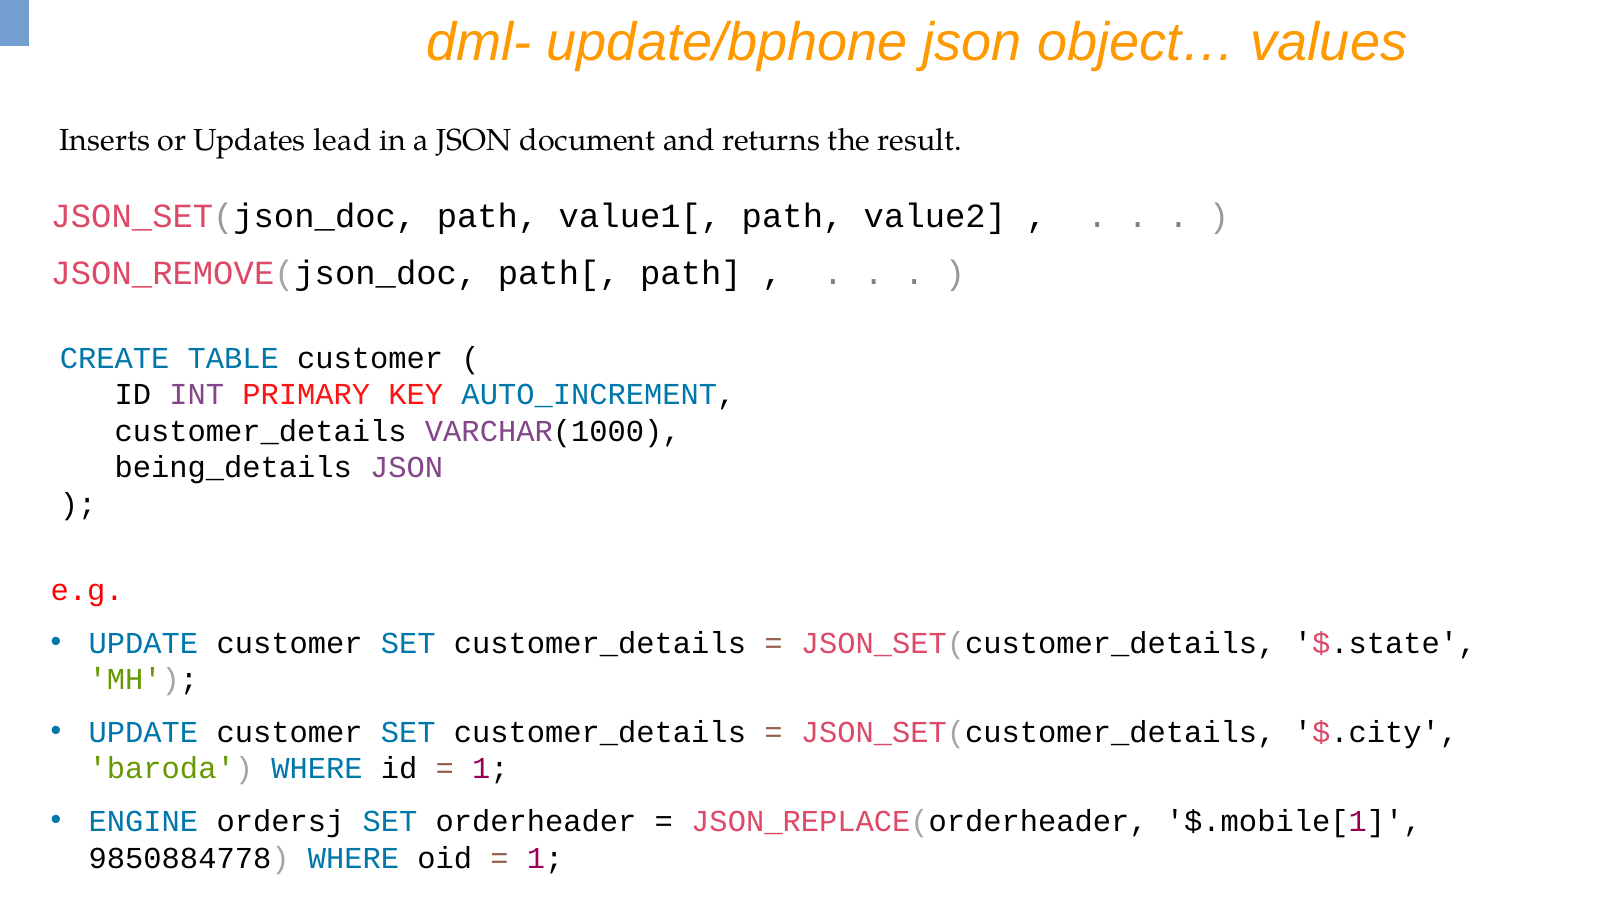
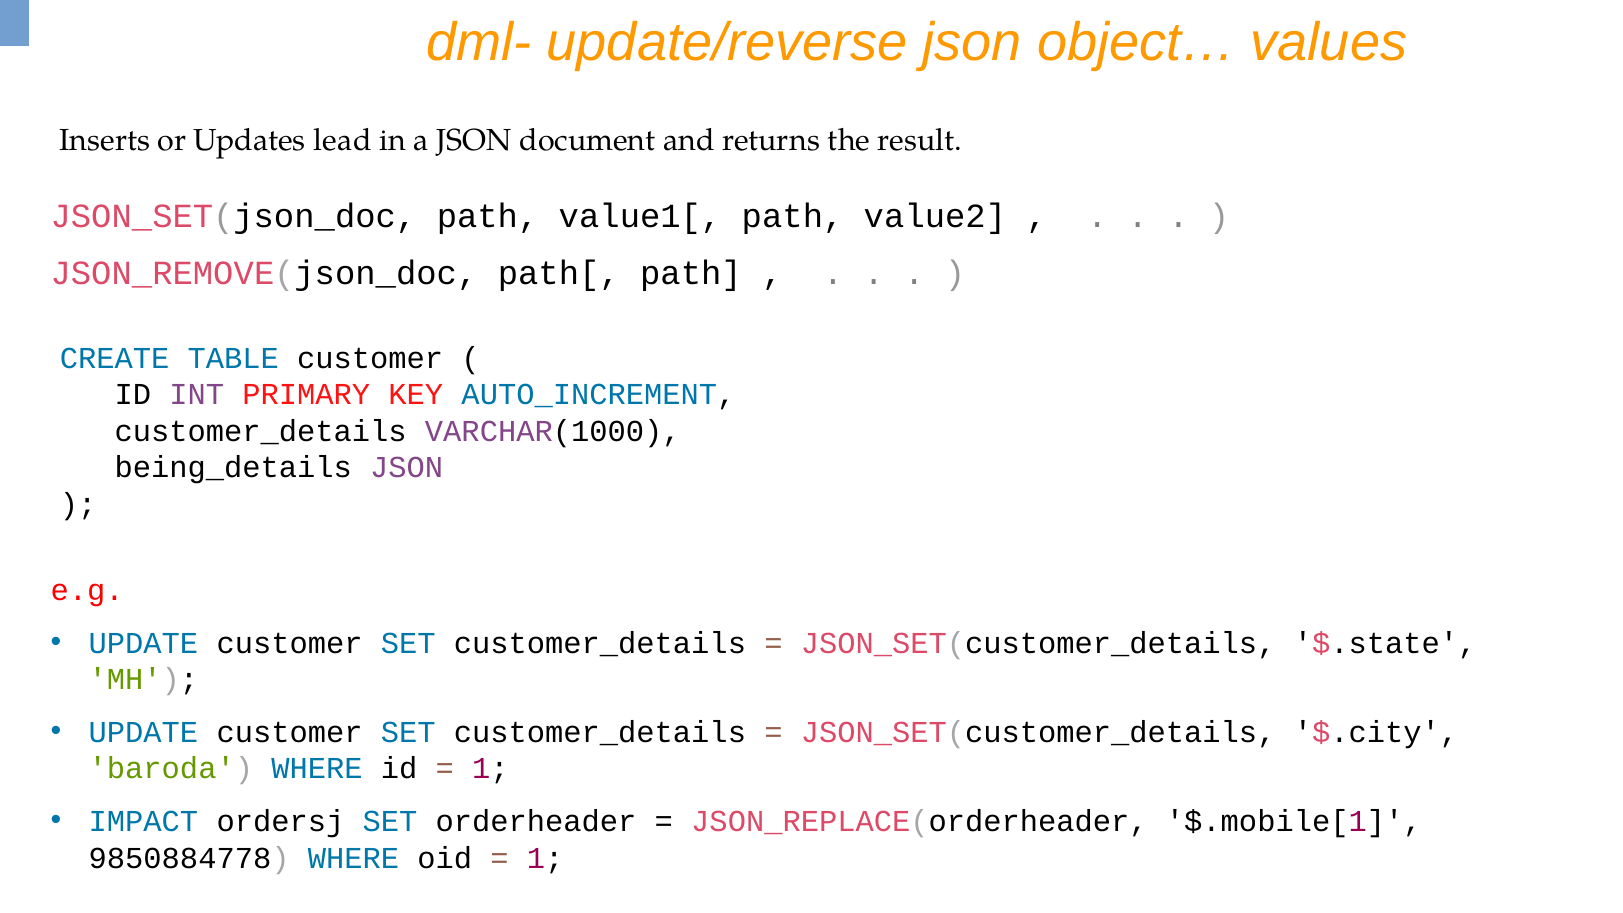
update/bphone: update/bphone -> update/reverse (727, 42)
ENGINE: ENGINE -> IMPACT (143, 822)
